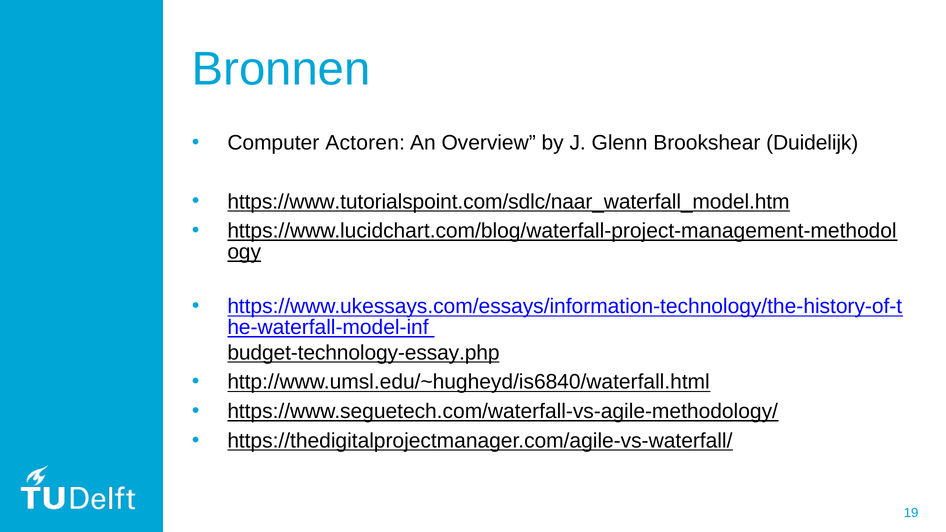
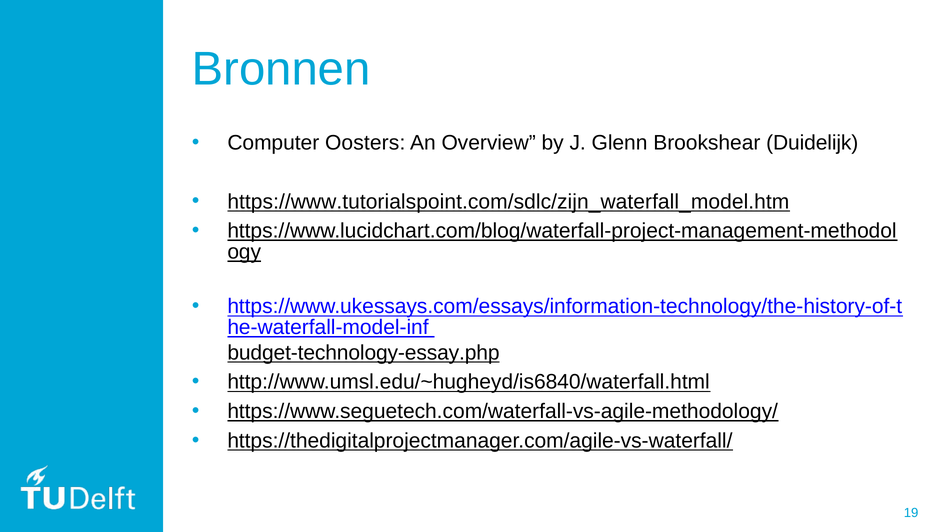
Actoren: Actoren -> Oosters (365, 143)
https://www.tutorialspoint.com/sdlc/naar_waterfall_model.htm: https://www.tutorialspoint.com/sdlc/naar_waterfall_model.htm -> https://www.tutorialspoint.com/sdlc/zijn_waterfall_model.htm (508, 202)
